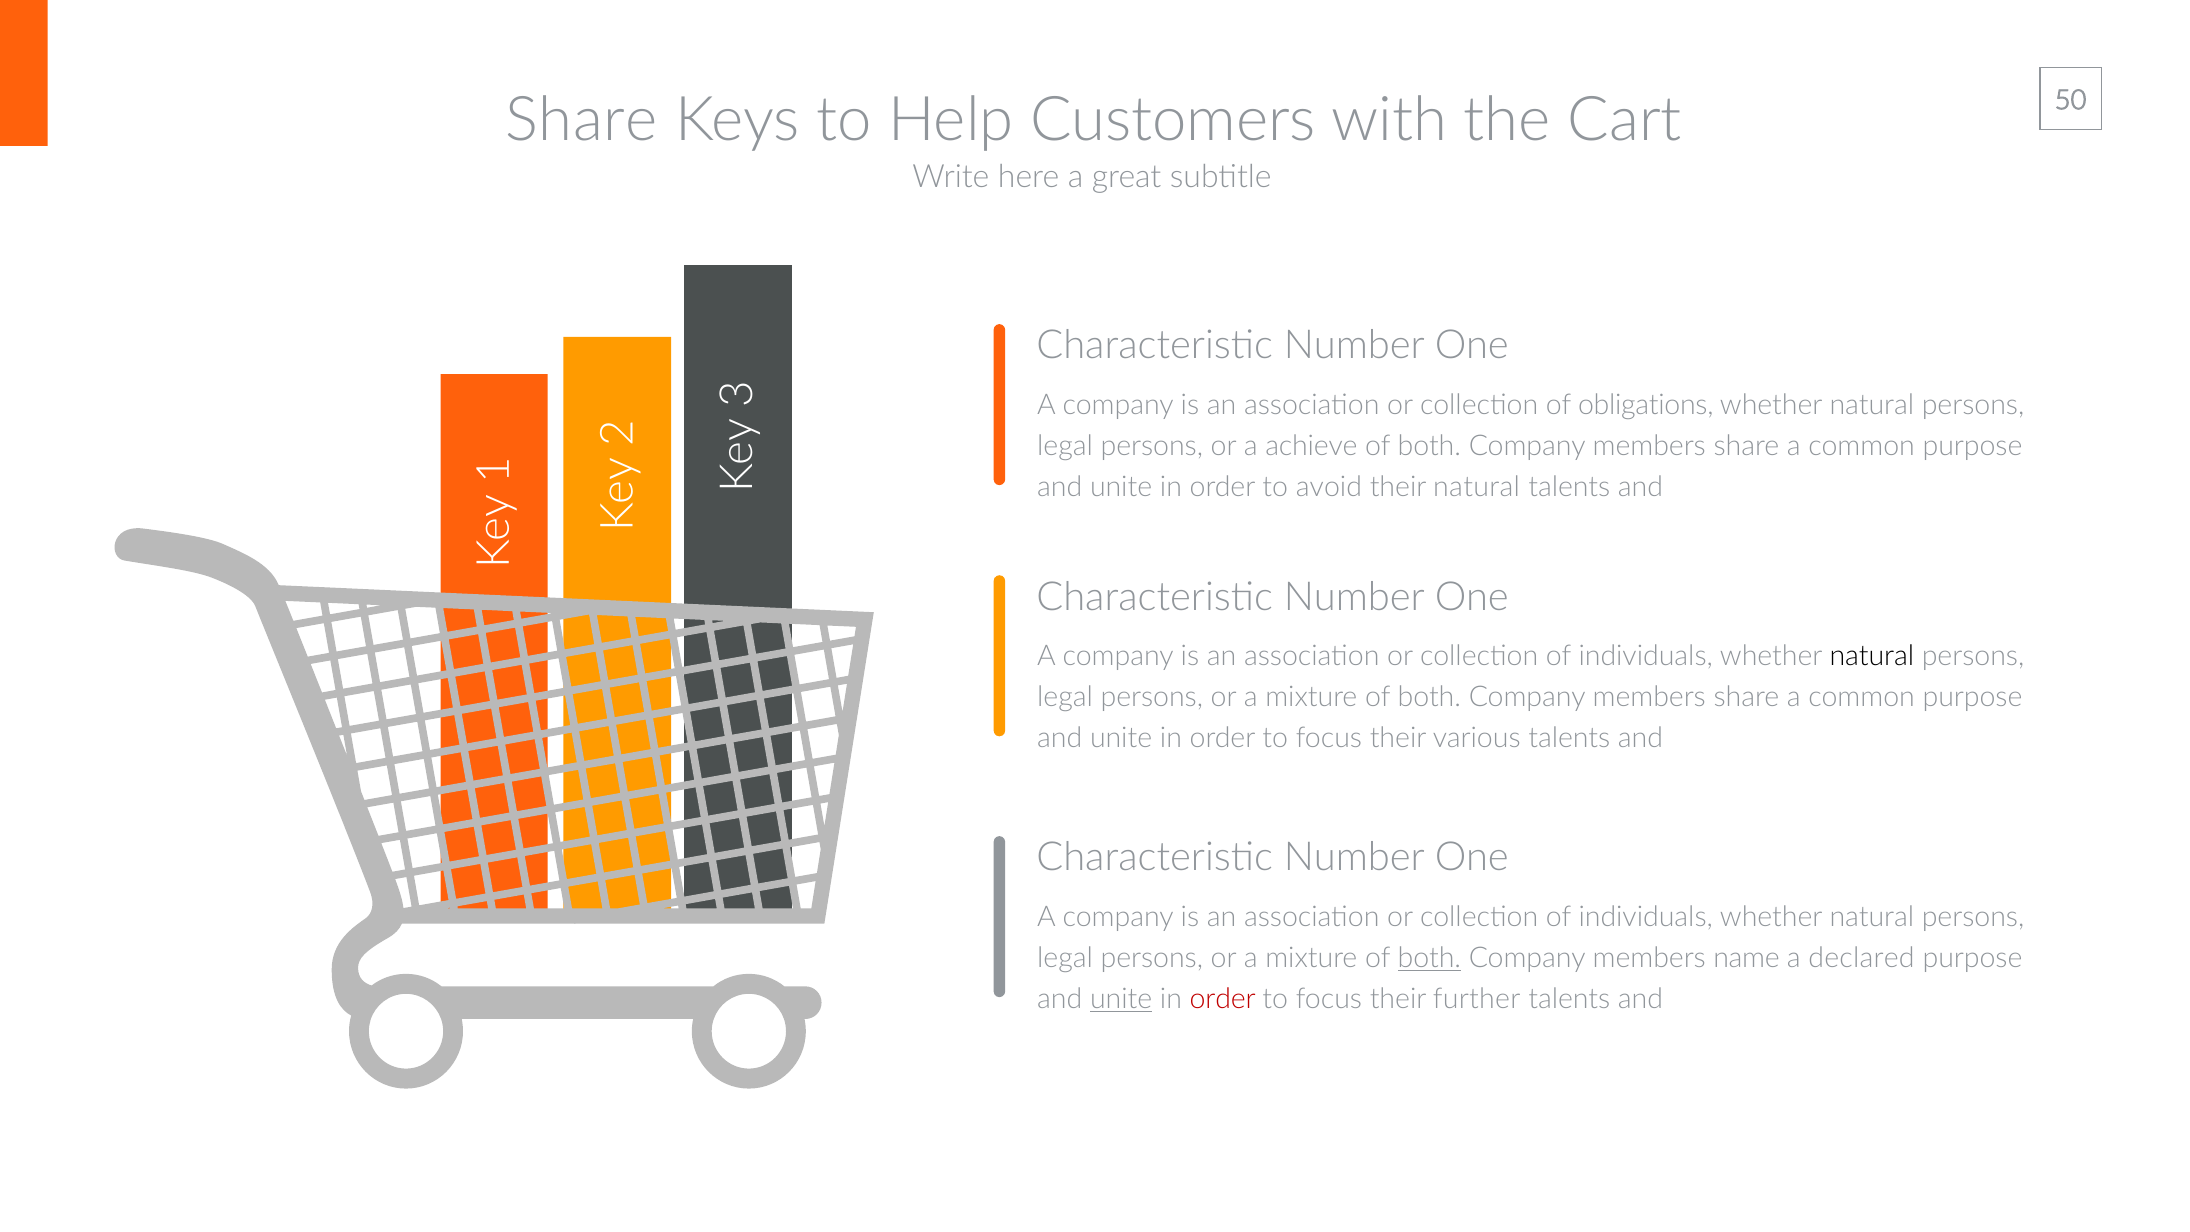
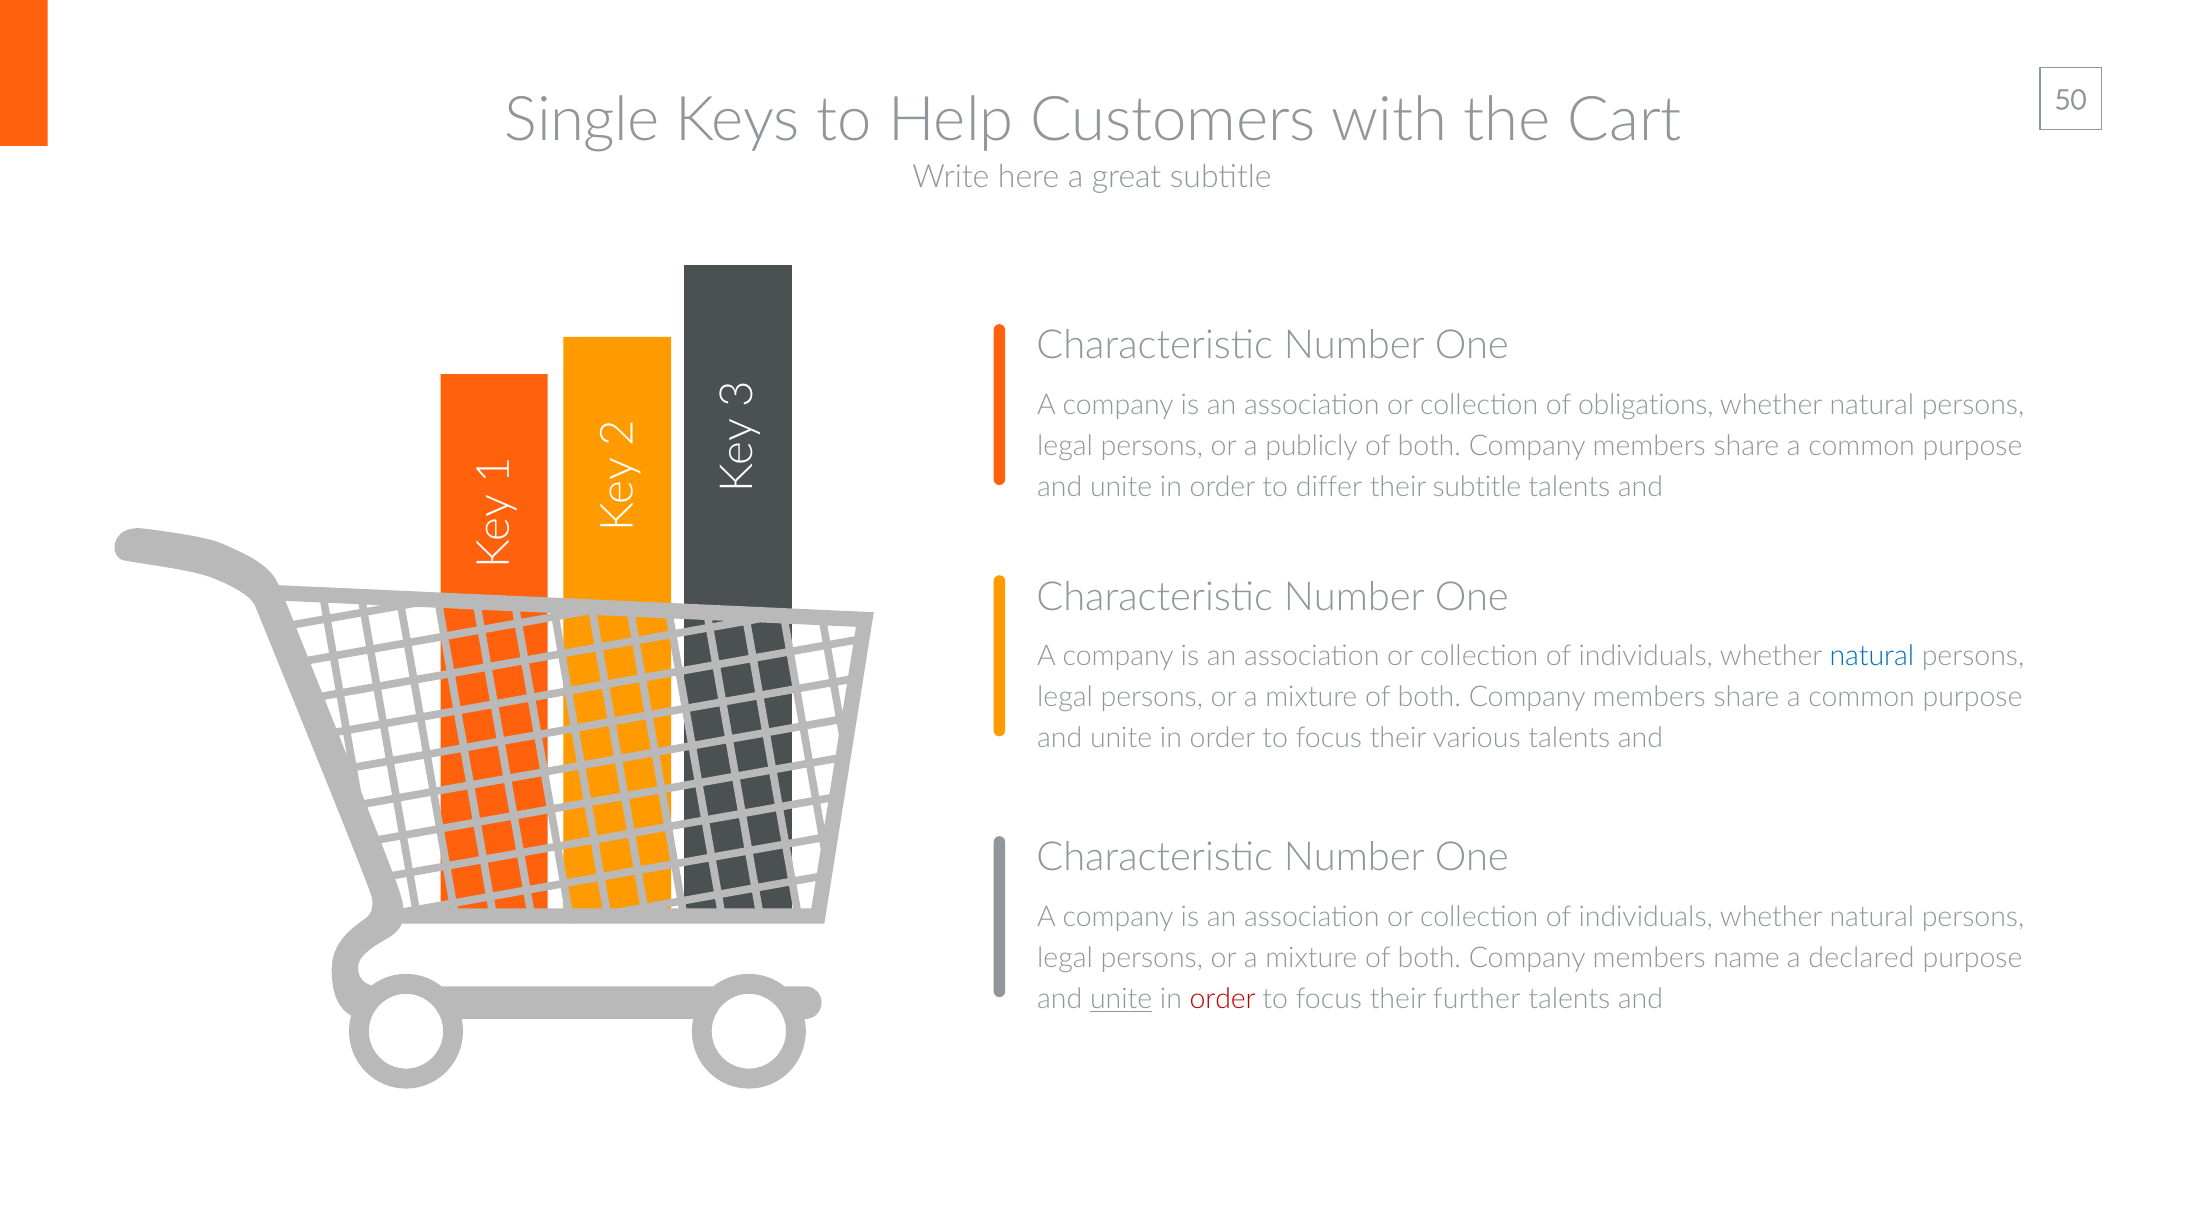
Share: Share -> Single (582, 121)
achieve: achieve -> publicly (1311, 446)
avoid: avoid -> differ (1329, 487)
their natural: natural -> subtitle (1477, 487)
natural colour: black -> blue (1872, 656)
both underline: present -> none (1429, 958)
